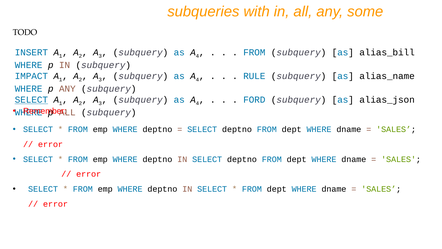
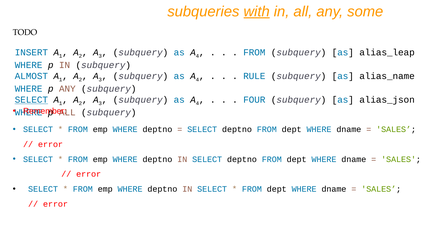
with underline: none -> present (257, 12)
alias_bill: alias_bill -> alias_leap (387, 52)
IMPACT: IMPACT -> ALMOST (31, 76)
FORD: FORD -> FOUR (254, 100)
